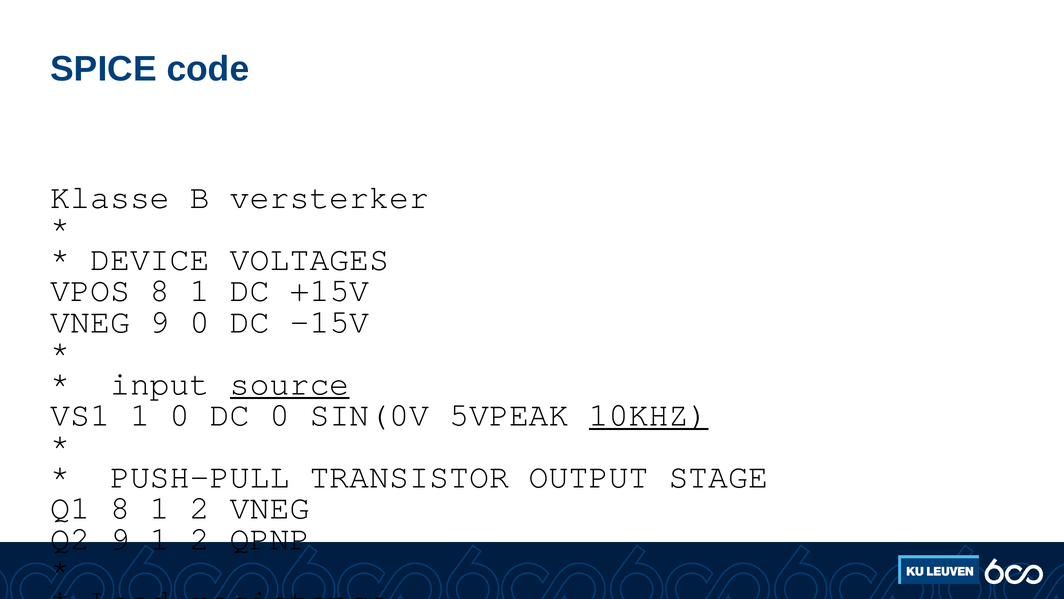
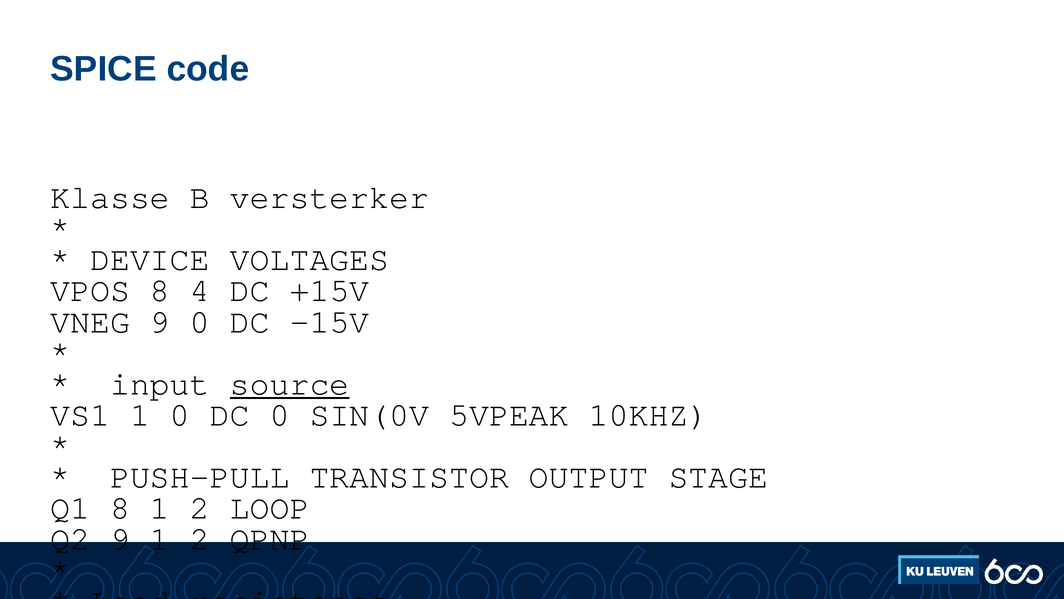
VPOS 8 1: 1 -> 4 (200, 290)
10KHZ underline: present -> none (649, 414)
2 VNEG: VNEG -> LOOP (270, 508)
